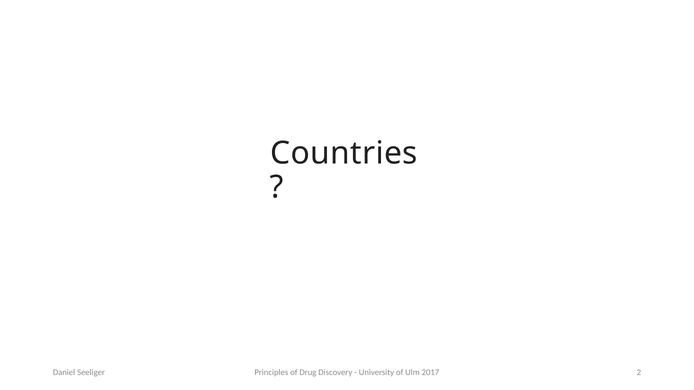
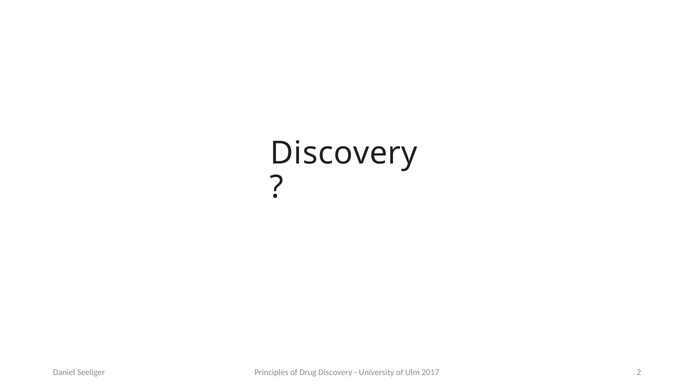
Countries: Countries -> Discovery (344, 153)
